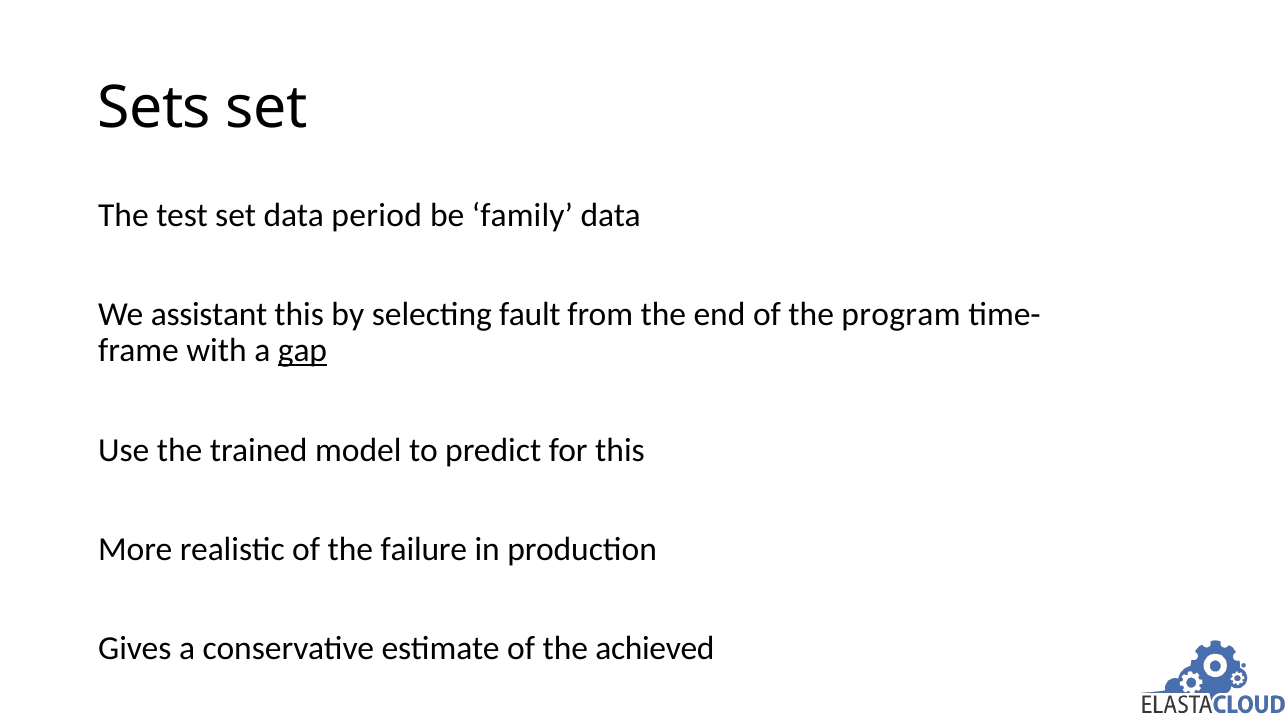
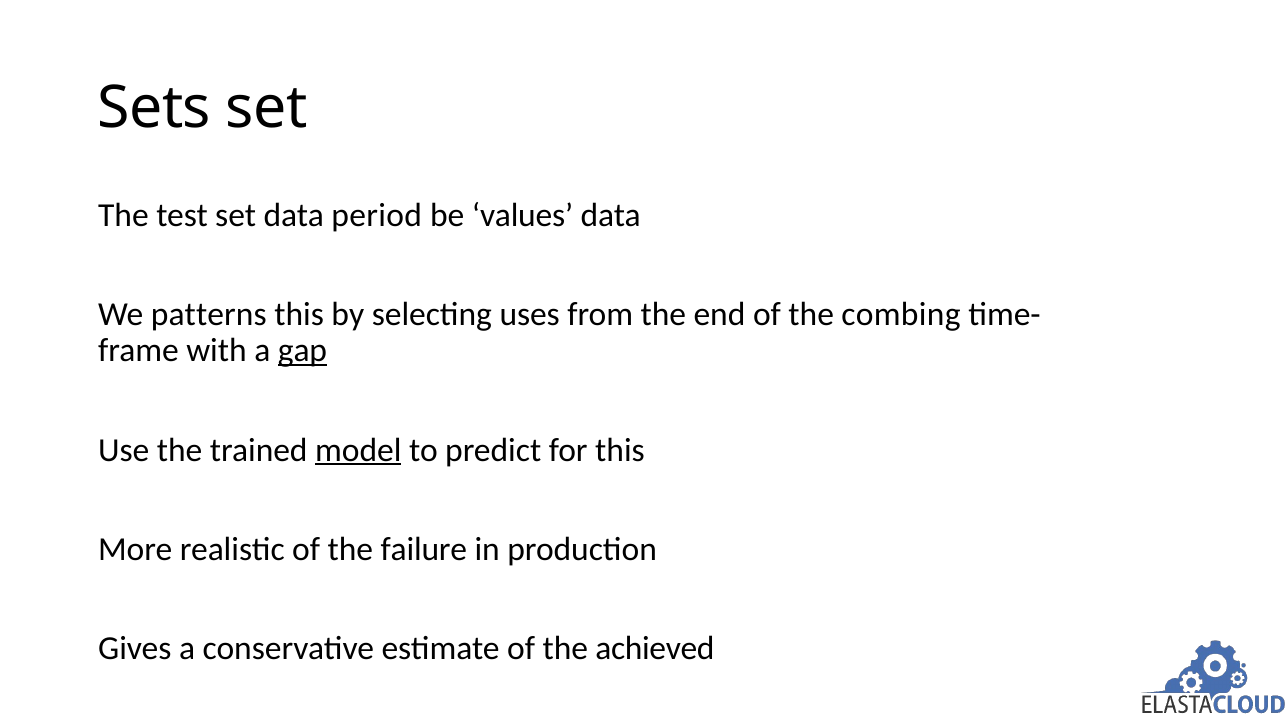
family: family -> values (523, 216)
assistant: assistant -> patterns (209, 315)
fault: fault -> uses (530, 315)
program: program -> combing (901, 315)
model underline: none -> present (358, 450)
